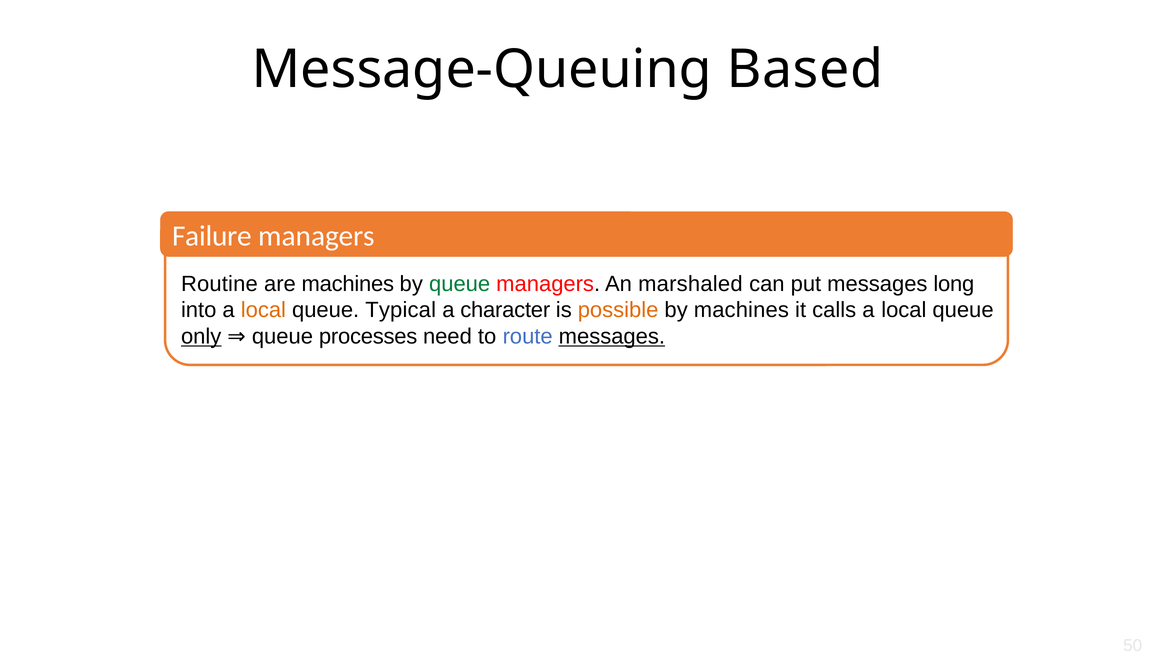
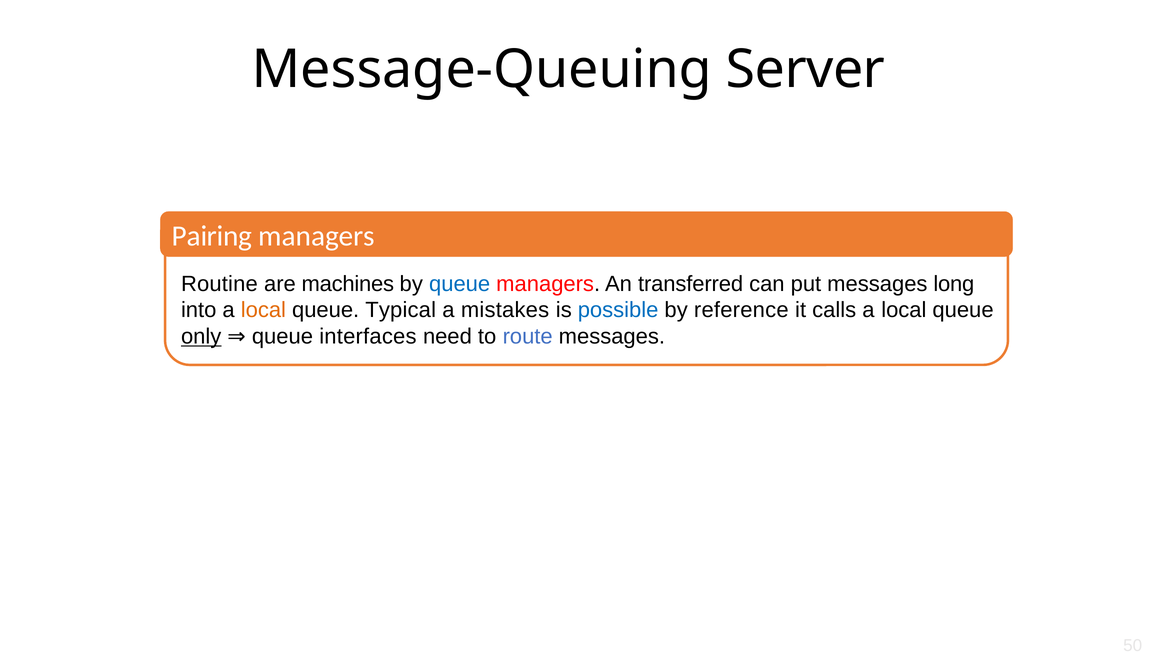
Based: Based -> Server (805, 69)
Failure: Failure -> Pairing (212, 236)
queue colour: green -> blue (460, 284)
marshaled: marshaled -> transferred (691, 284)
character: character -> mistakes (505, 310)
possible colour: orange -> blue (618, 310)
by machines: machines -> reference (741, 310)
processes: processes -> interfaces (368, 336)
messages underline: present -> none (612, 336)
